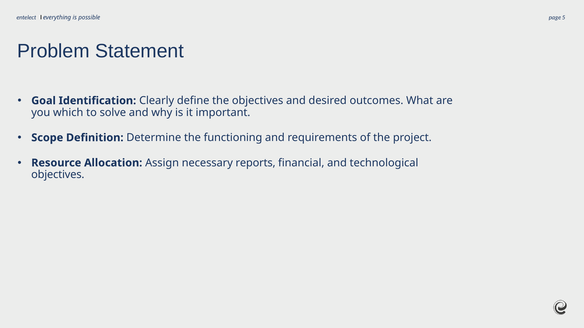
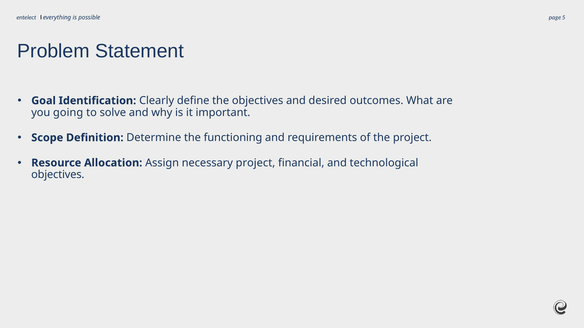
which: which -> going (68, 113)
necessary reports: reports -> project (255, 163)
